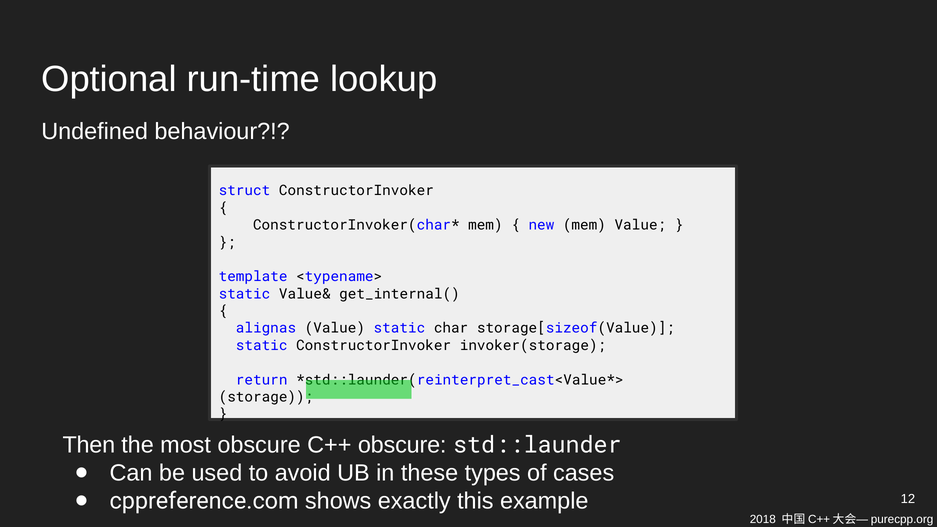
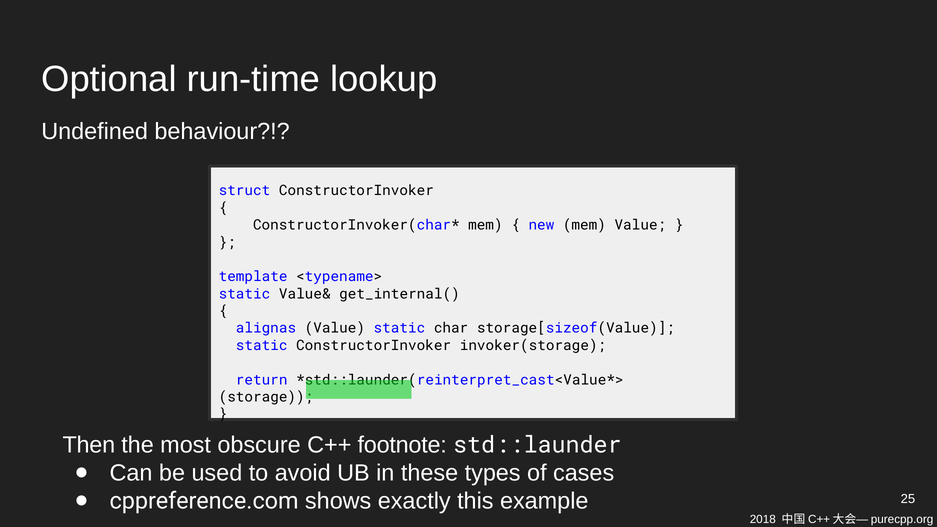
C++ obscure: obscure -> footnote (402, 445)
12: 12 -> 25 (908, 499)
